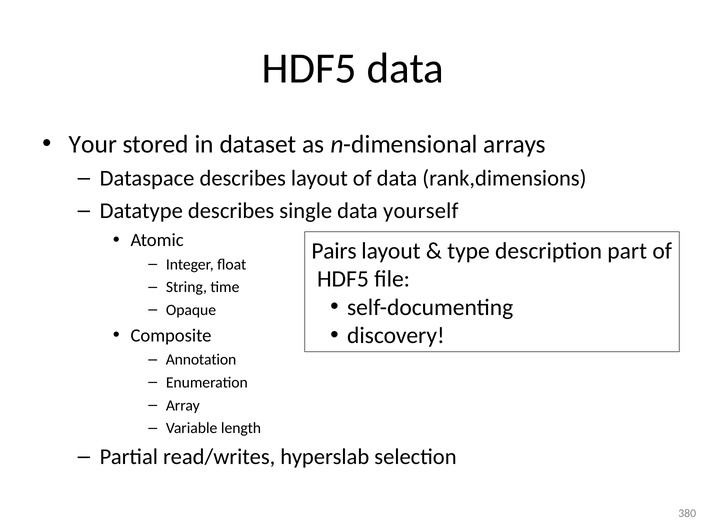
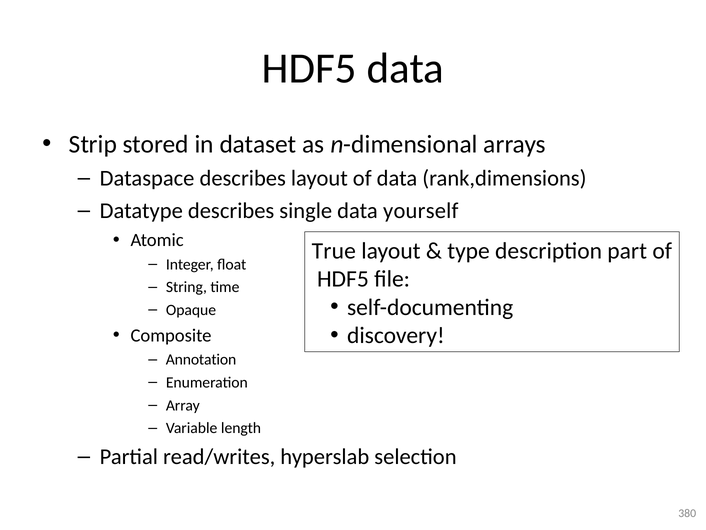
Your: Your -> Strip (93, 144)
Pairs: Pairs -> True (334, 251)
